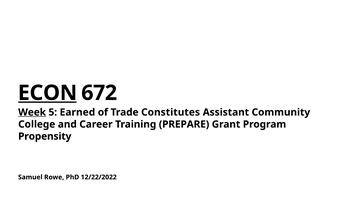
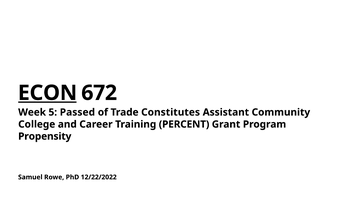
Week underline: present -> none (32, 112)
Earned: Earned -> Passed (77, 112)
PREPARE: PREPARE -> PERCENT (184, 124)
